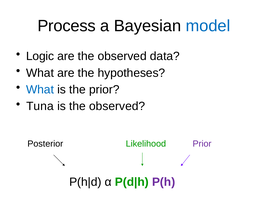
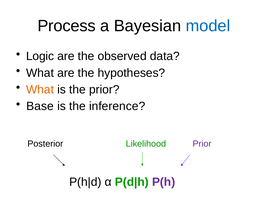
What colour: blue -> orange (40, 90)
Tuna: Tuna -> Base (40, 106)
is the observed: observed -> inference (117, 106)
